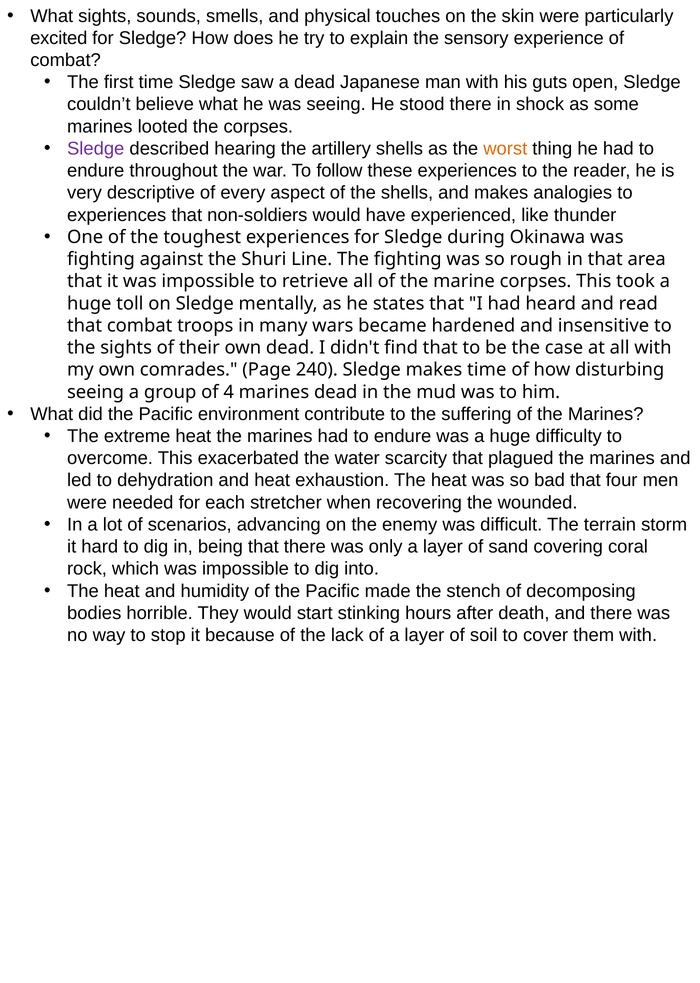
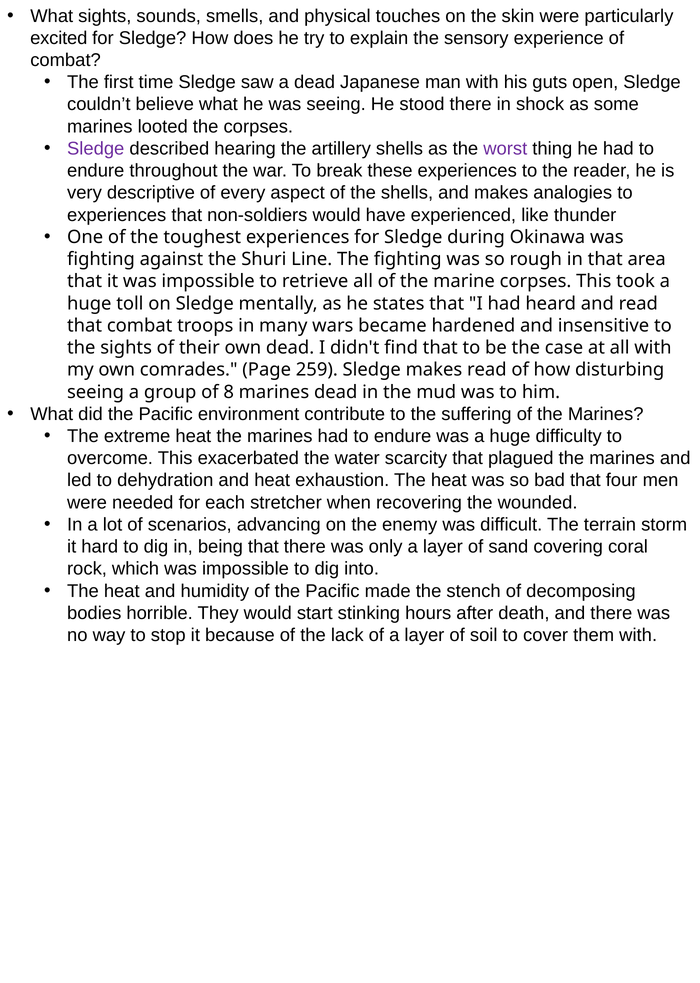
worst colour: orange -> purple (505, 149)
follow: follow -> break (339, 171)
240: 240 -> 259 (317, 370)
makes time: time -> read (487, 370)
4: 4 -> 8 (229, 392)
